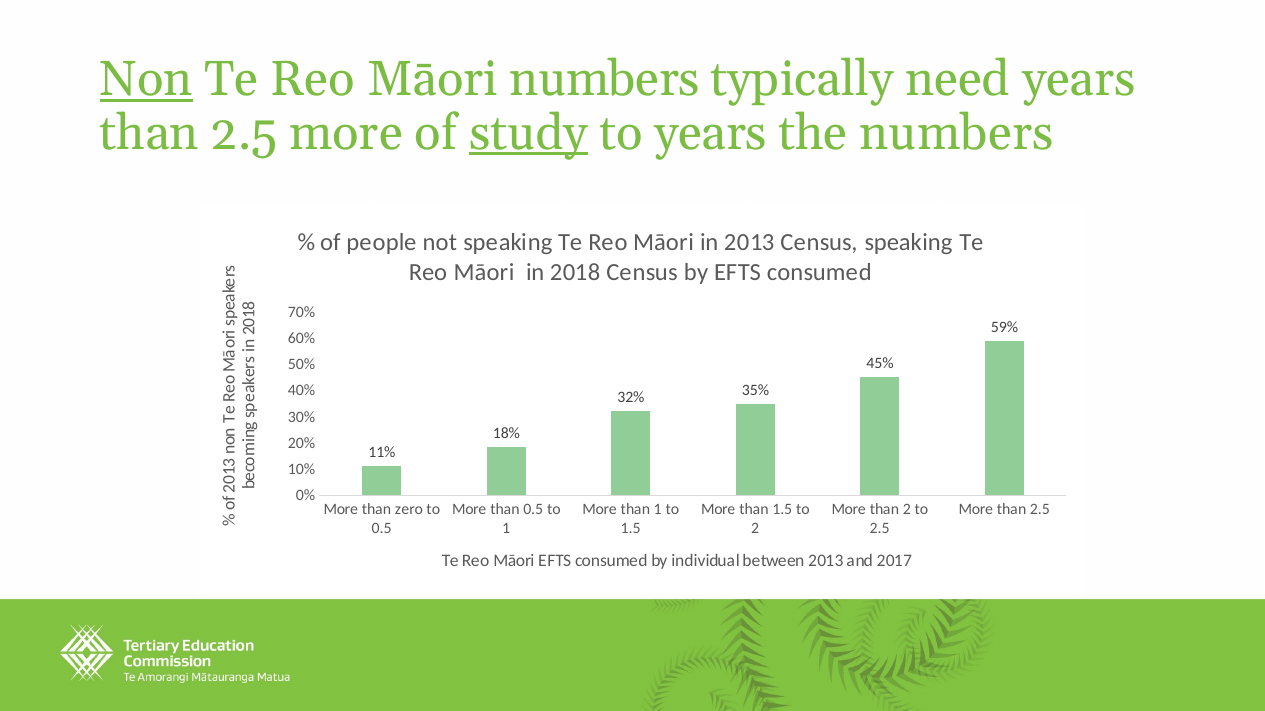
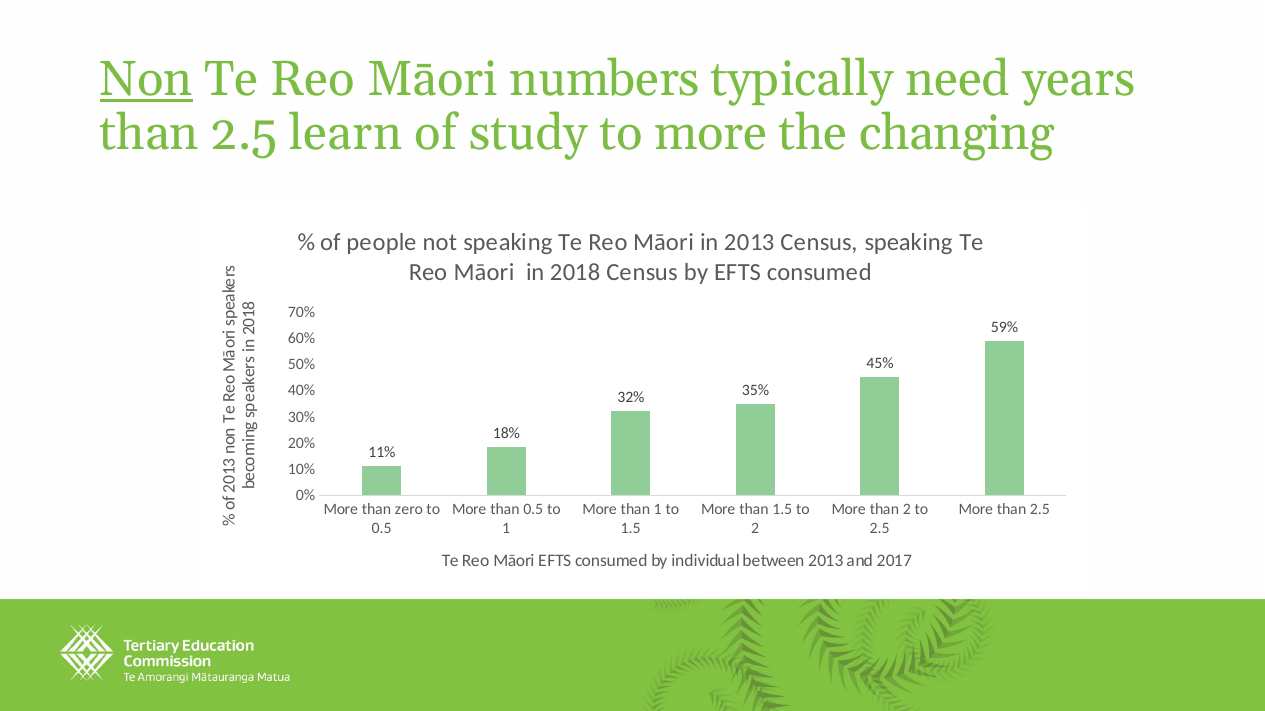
than 2.5 more: more -> learn (346, 133)
study underline: present -> none (529, 133)
to years: years -> more (711, 133)
the numbers: numbers -> changing (957, 133)
